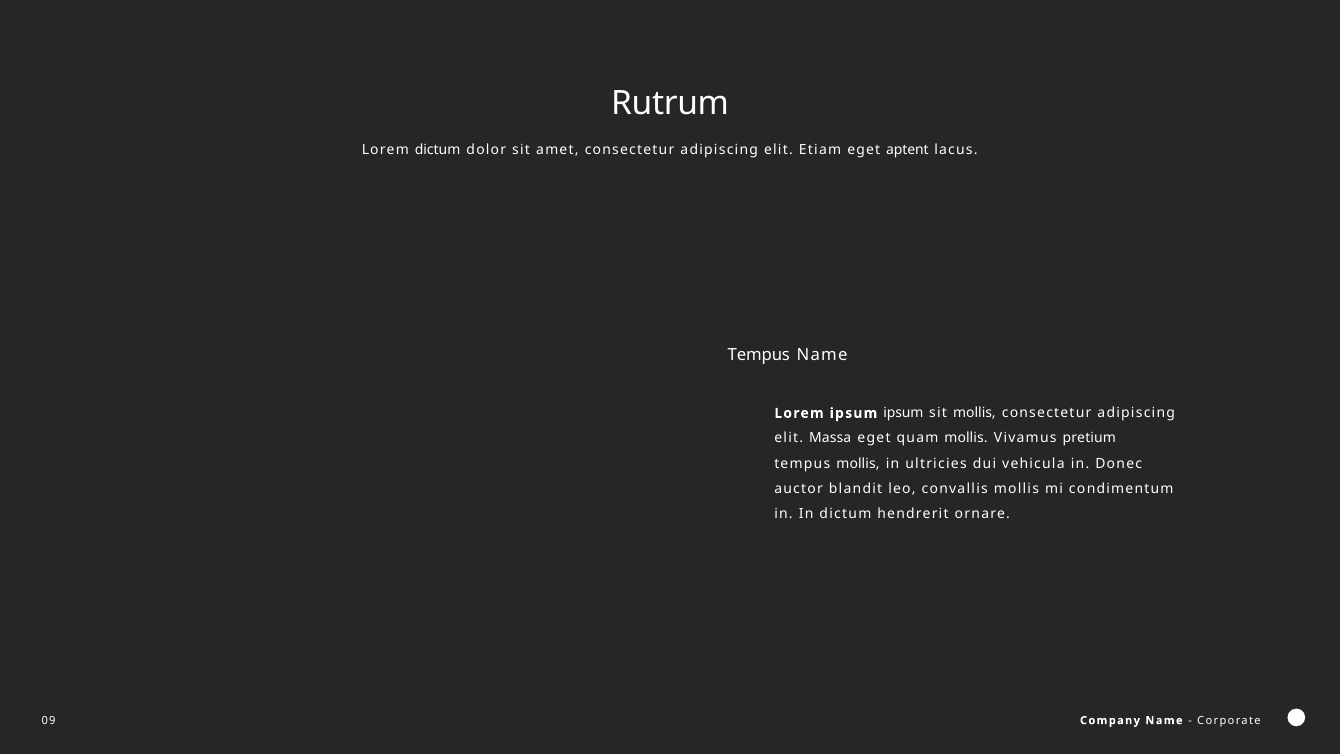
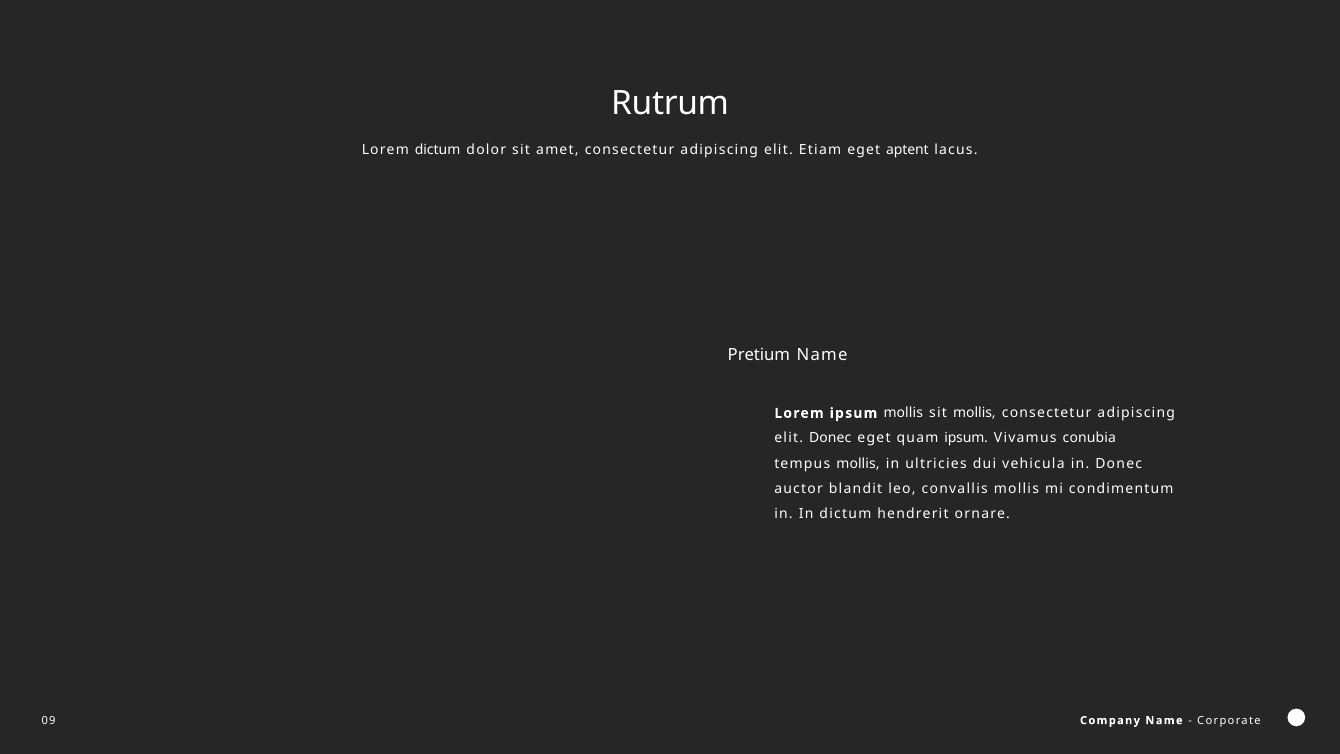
Tempus: Tempus -> Pretium (759, 355)
ipsum ipsum: ipsum -> mollis (903, 413)
elit Massa: Massa -> Donec (830, 438)
quam mollis: mollis -> ipsum (966, 438)
pretium: pretium -> conubia (1089, 438)
